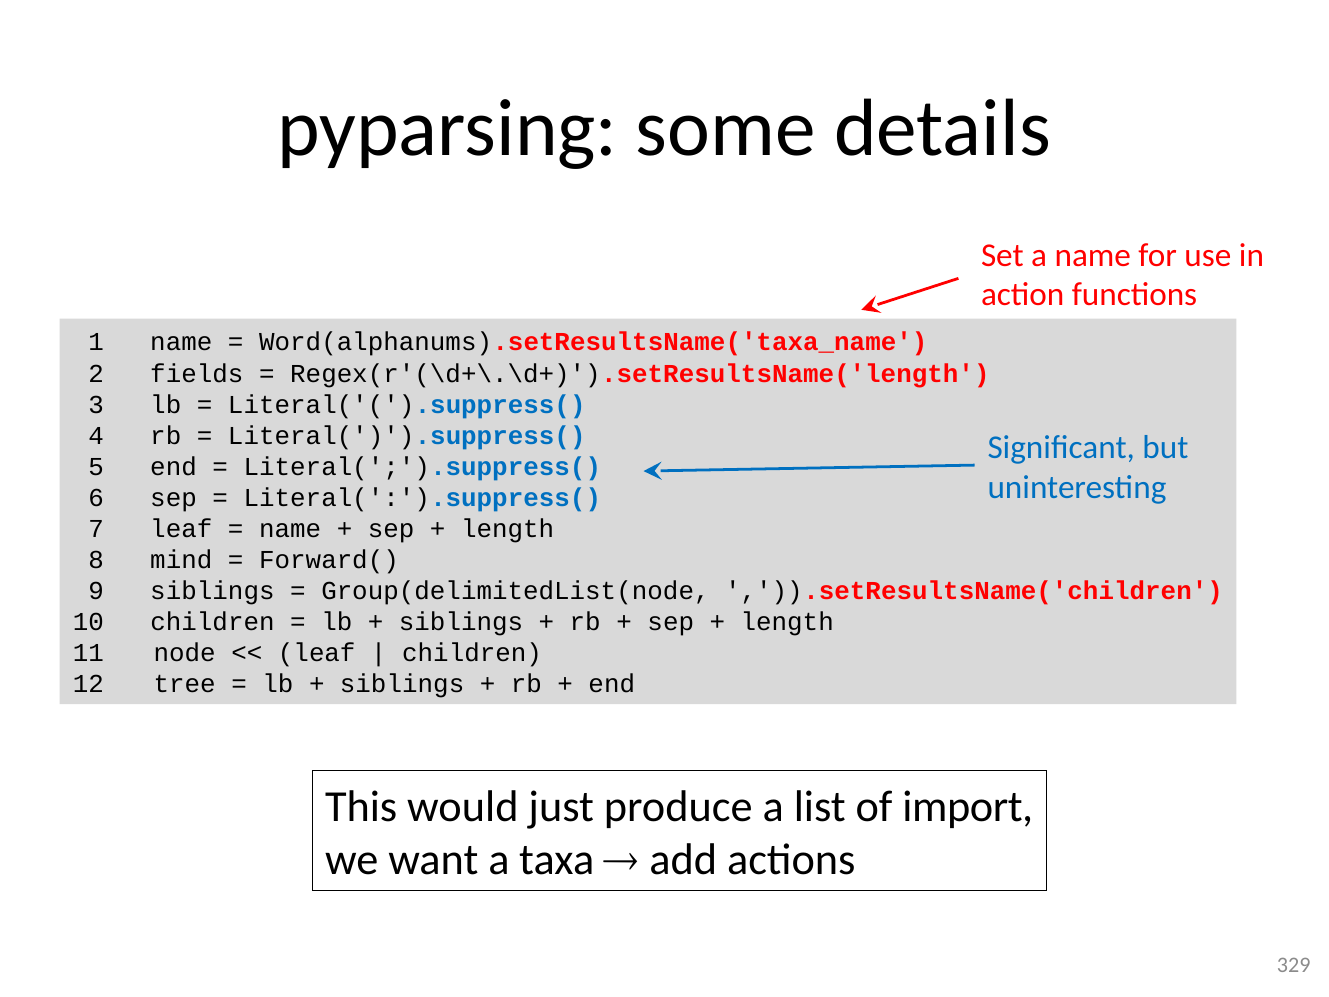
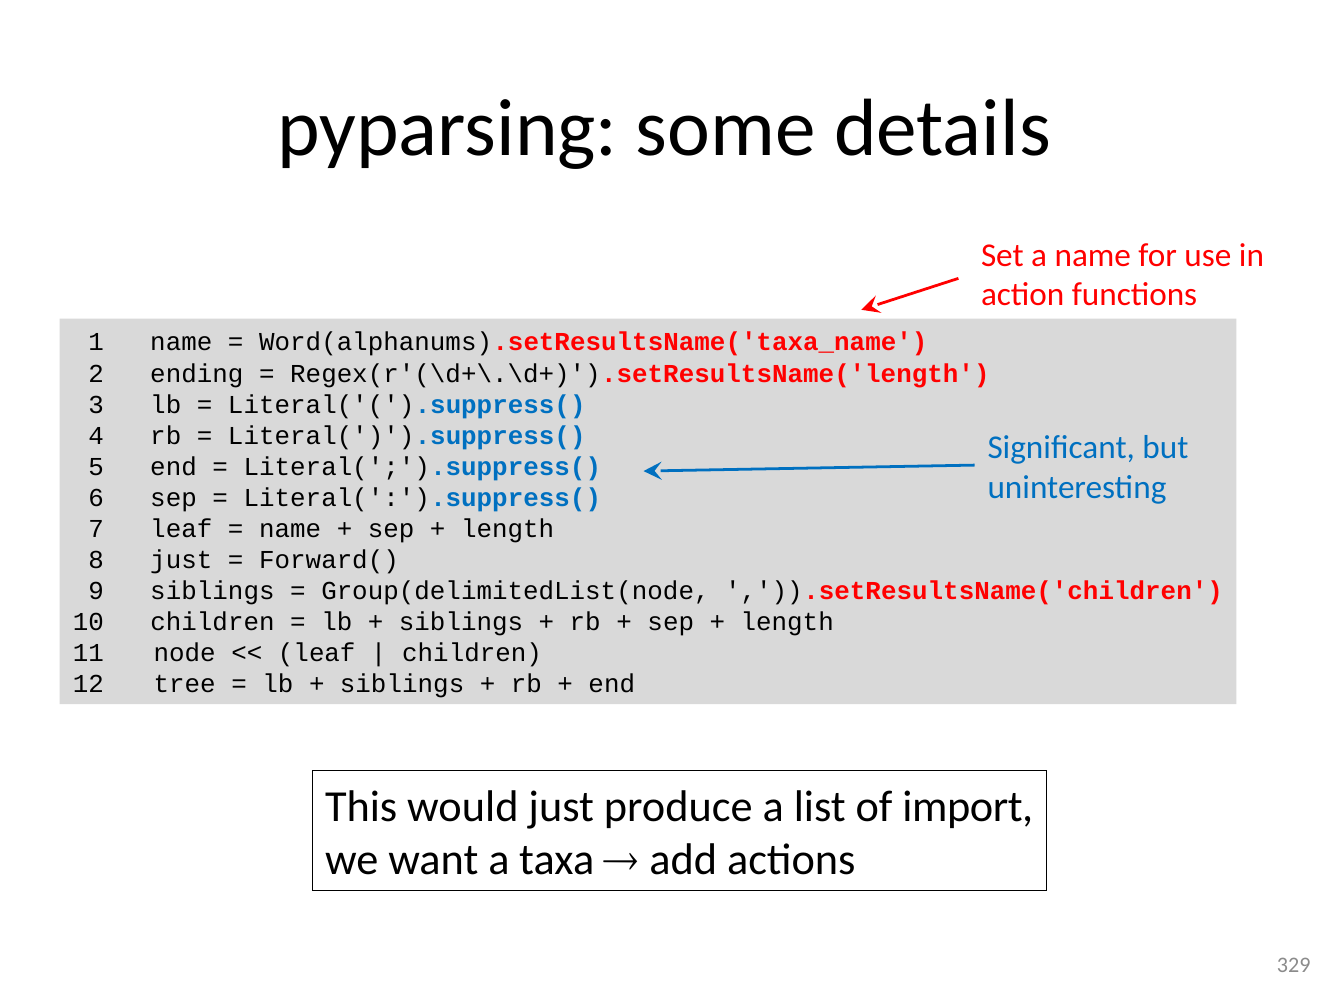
fields: fields -> ending (197, 373)
8 mind: mind -> just (181, 560)
